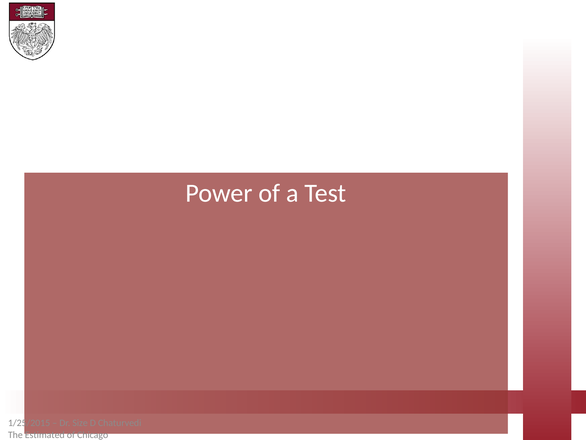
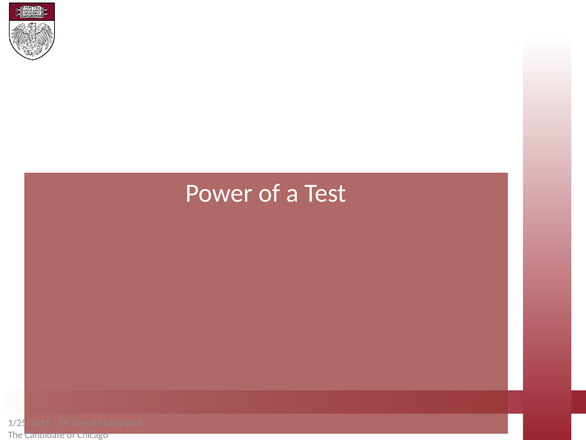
Estimated: Estimated -> Candidate (45, 434)
